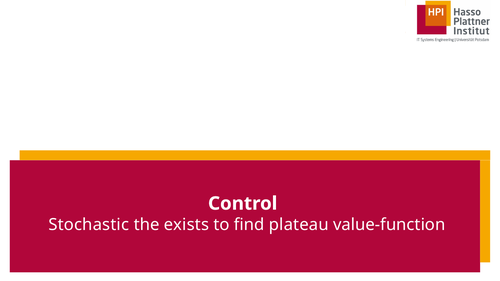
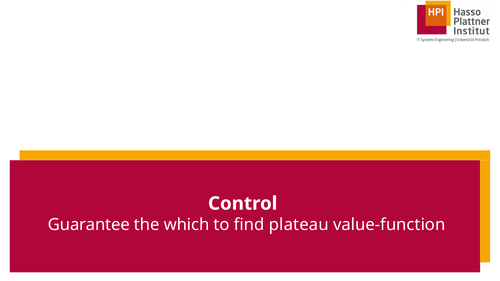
Stochastic: Stochastic -> Guarantee (89, 225)
exists: exists -> which (187, 225)
